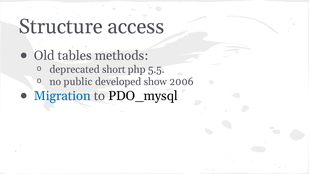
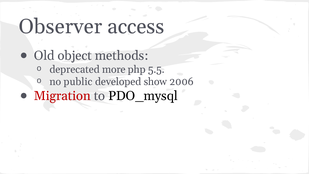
Structure: Structure -> Observer (60, 27)
tables: tables -> object (75, 56)
short: short -> more (114, 69)
Migration colour: blue -> red (62, 96)
